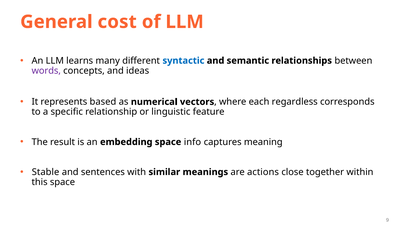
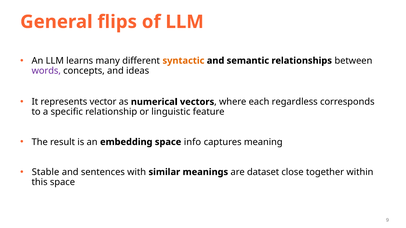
cost: cost -> flips (117, 22)
syntactic colour: blue -> orange (183, 61)
based: based -> vector (103, 102)
actions: actions -> dataset (263, 172)
